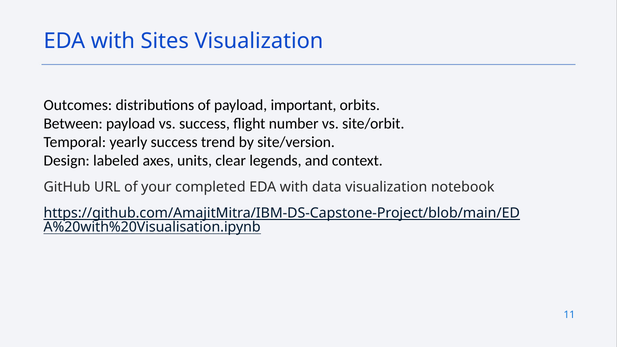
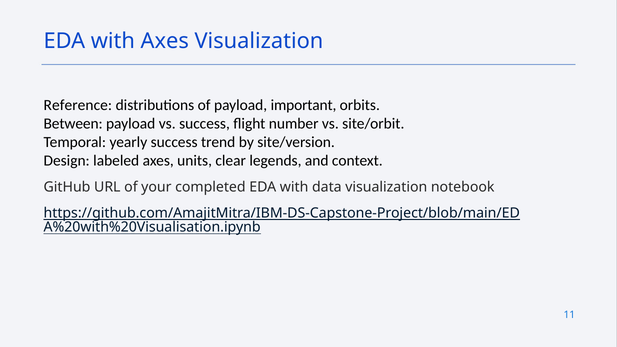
with Sites: Sites -> Axes (165, 41)
Outcomes: Outcomes -> Reference (78, 105)
